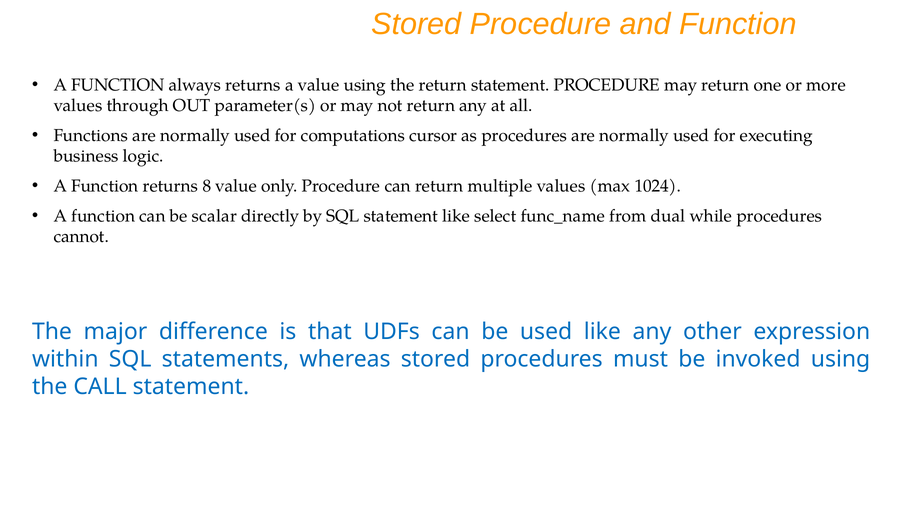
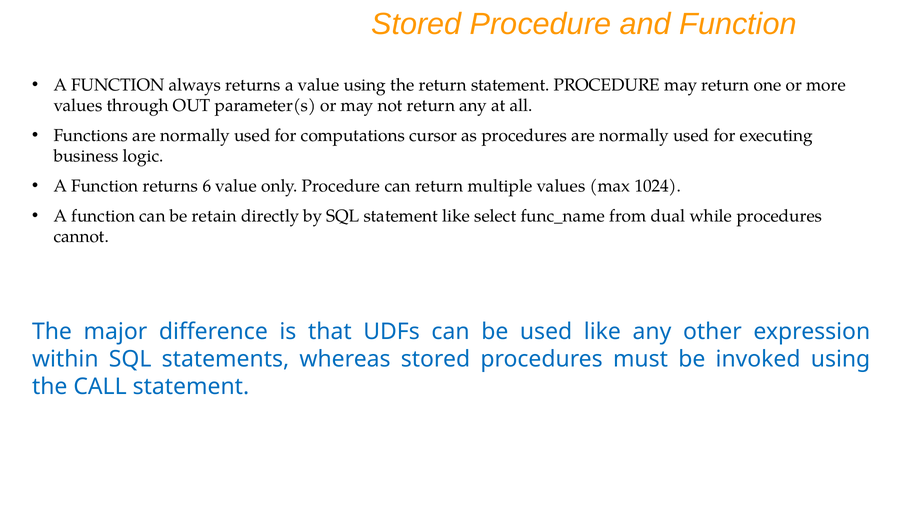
8: 8 -> 6 (207, 186)
scalar: scalar -> retain (214, 216)
